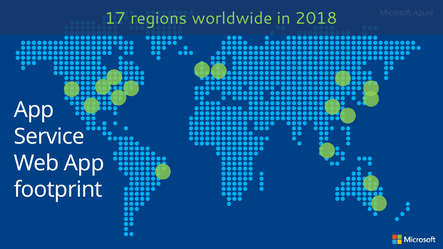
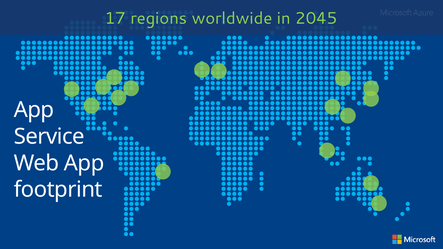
2018: 2018 -> 2045 (316, 18)
